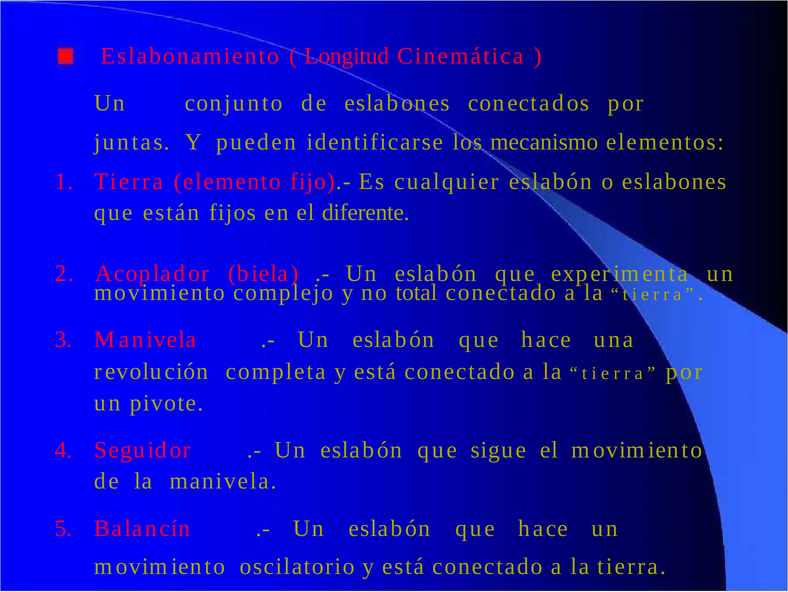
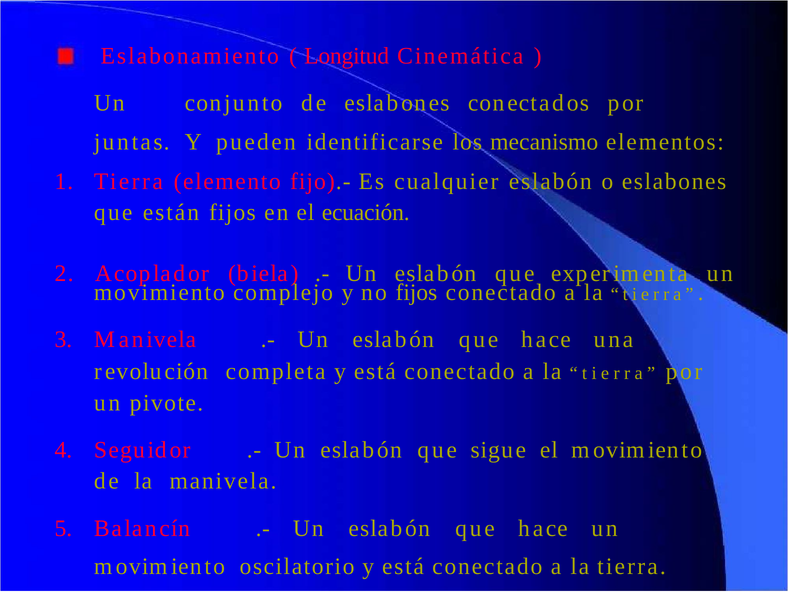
diferente: diferente -> ecuación (366, 213)
no total: total -> fijos (416, 292)
